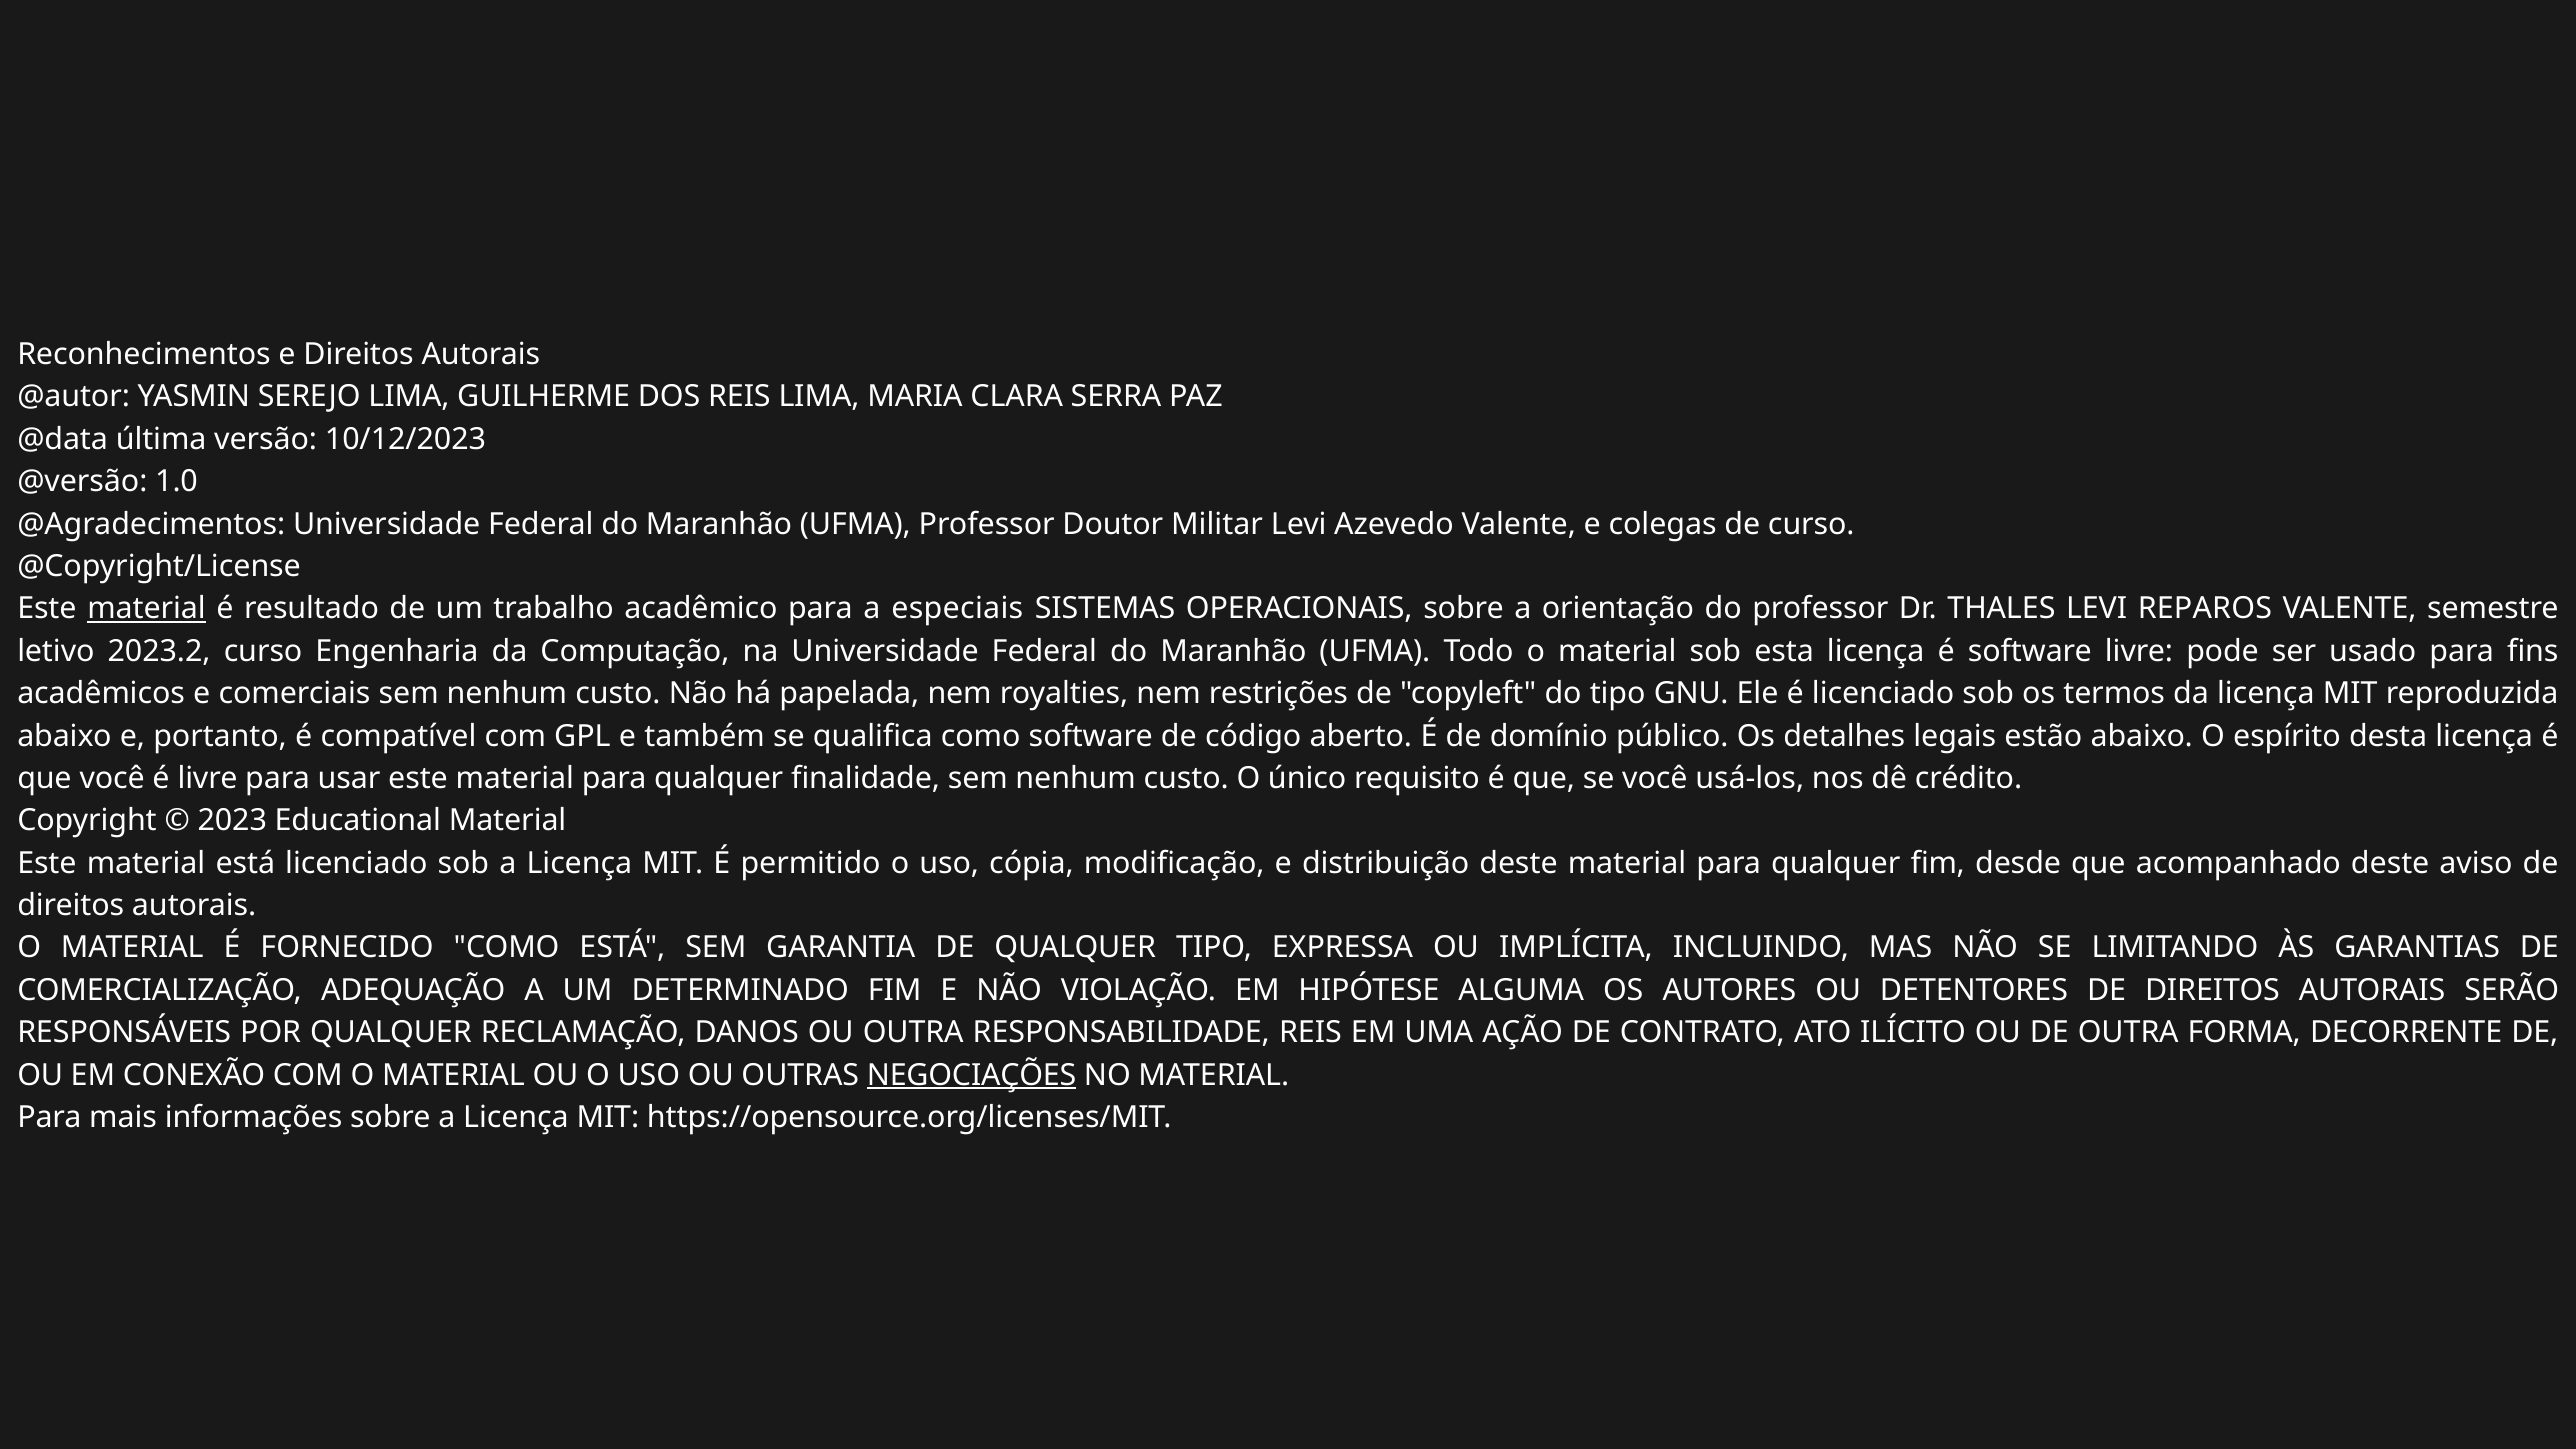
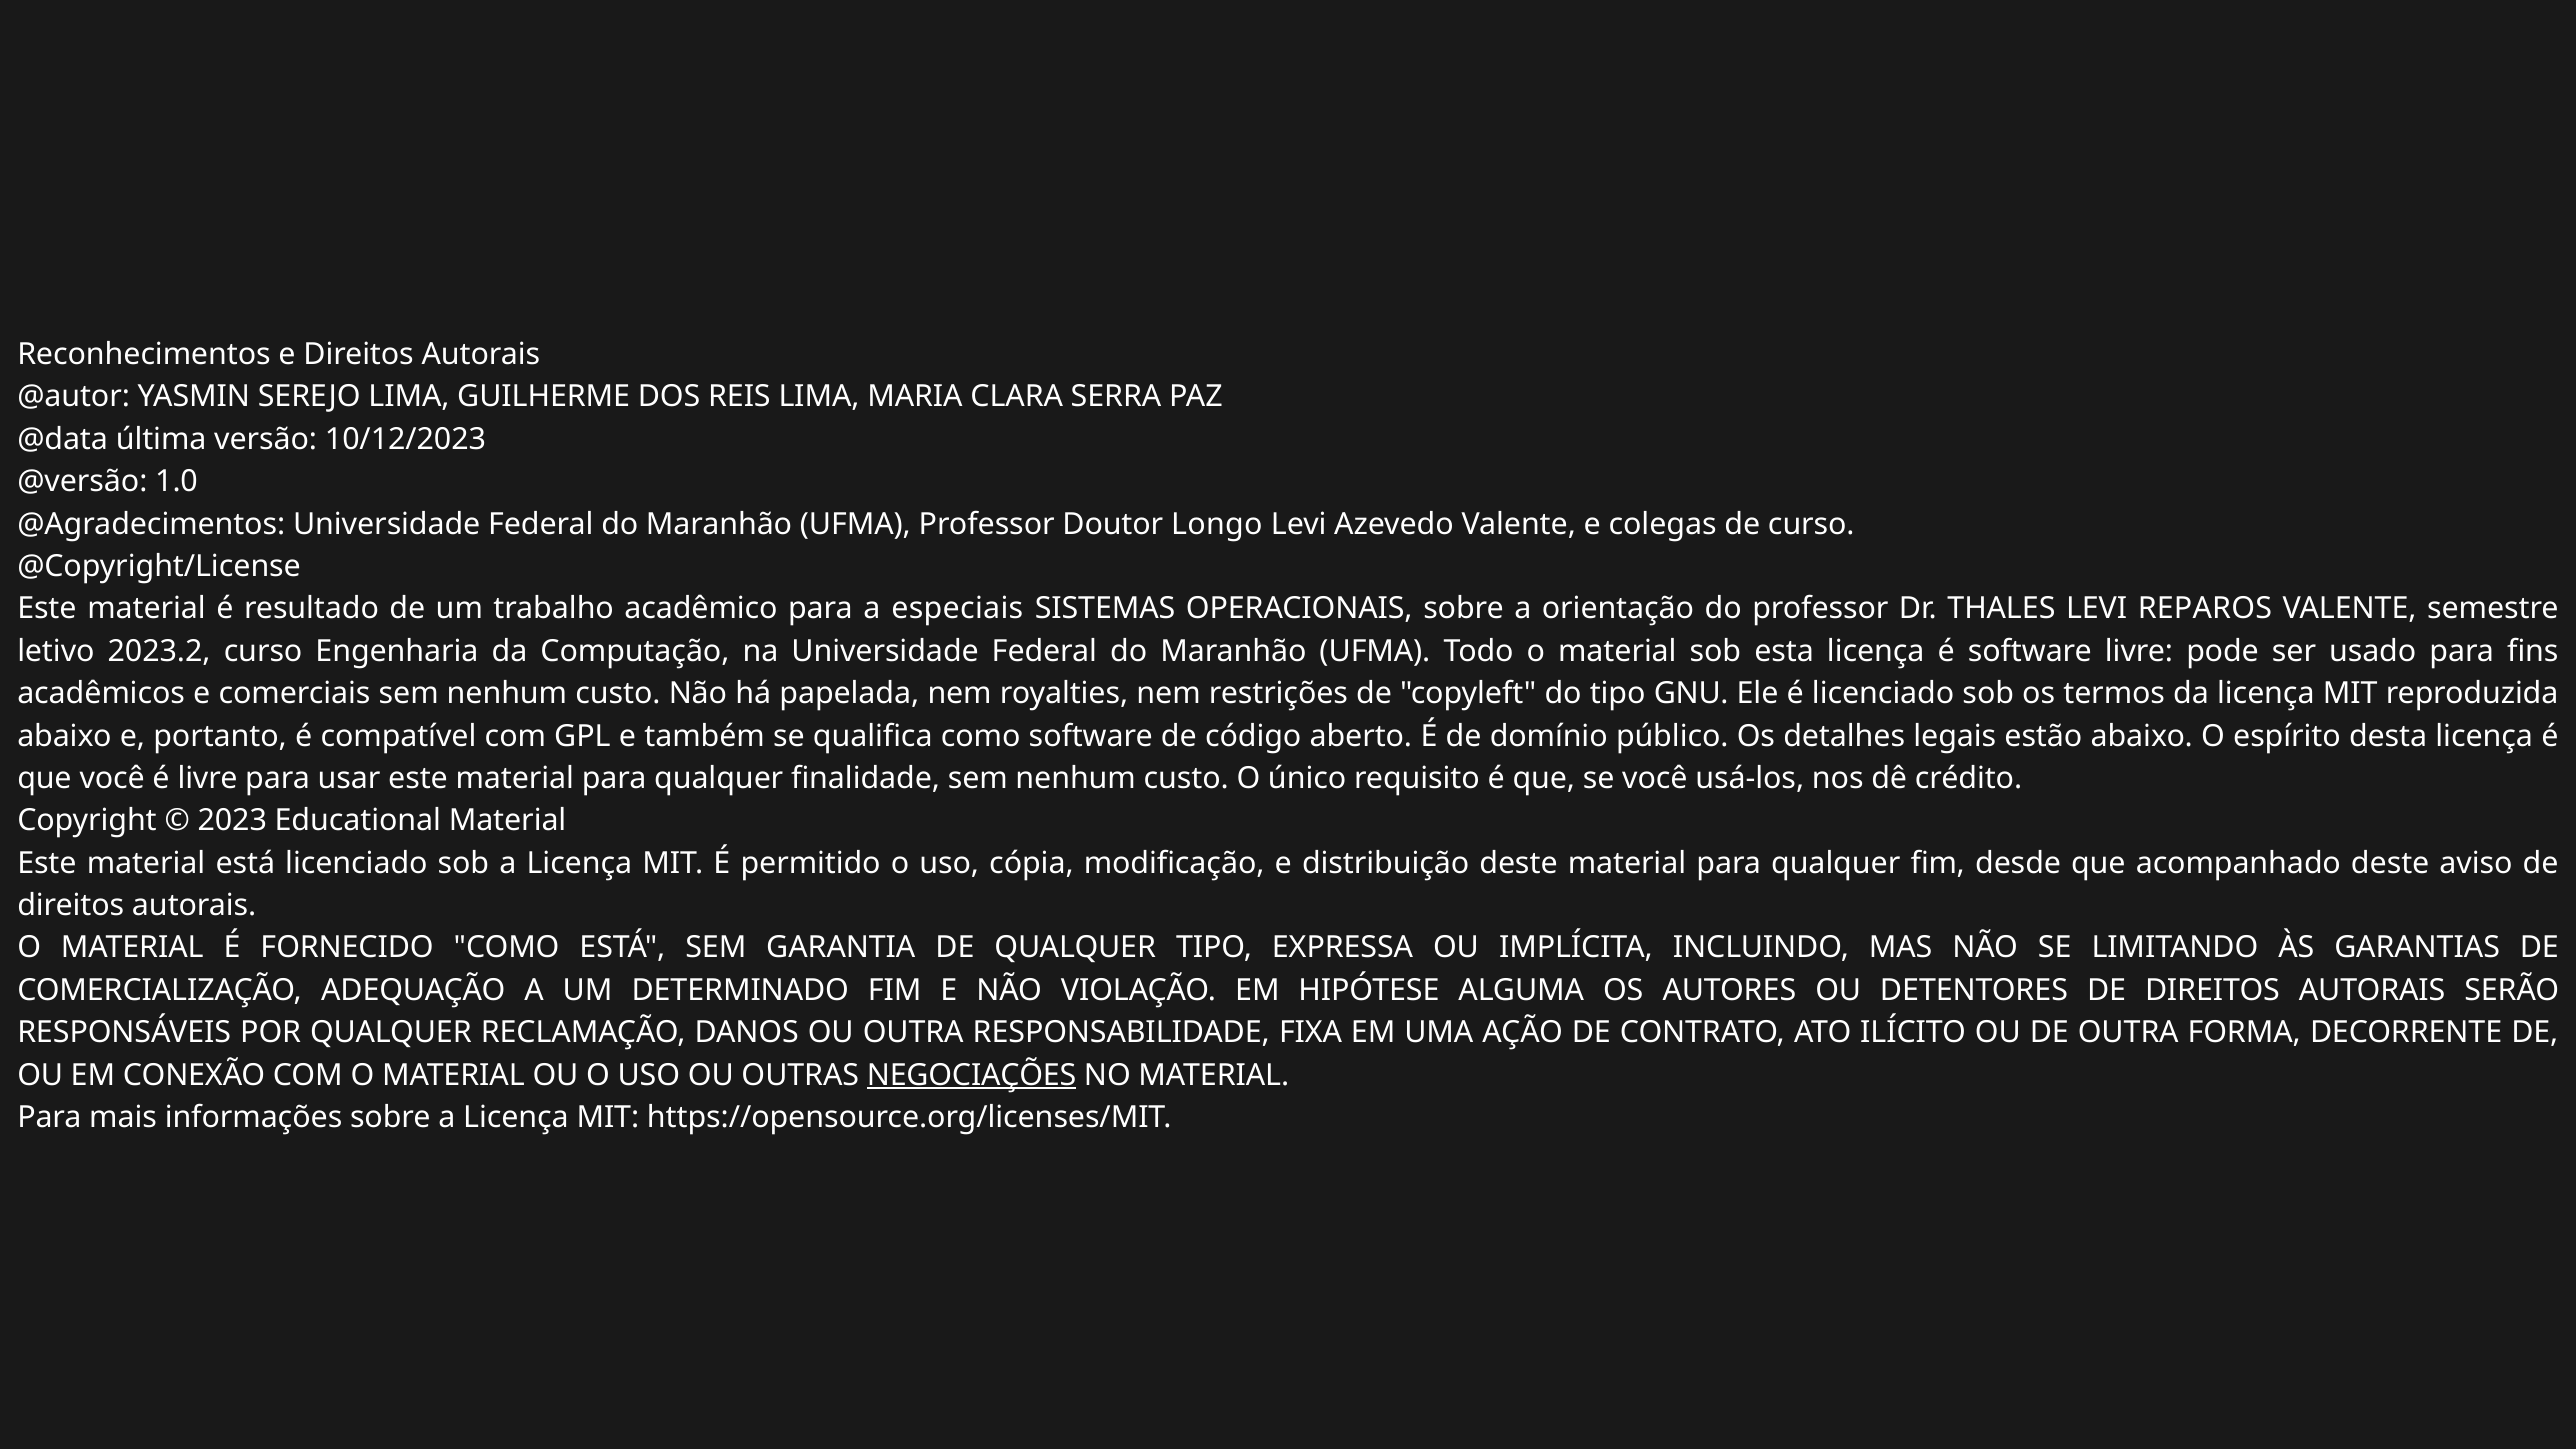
Militar: Militar -> Longo (1217, 524)
material underline: present -> none (147, 609)
RESPONSABILIDADE REIS: REIS -> FIXA (1311, 1033)
